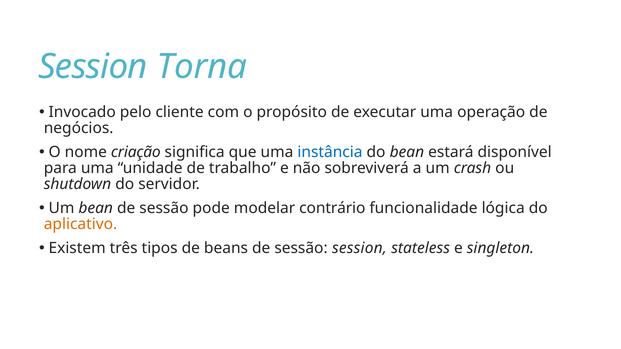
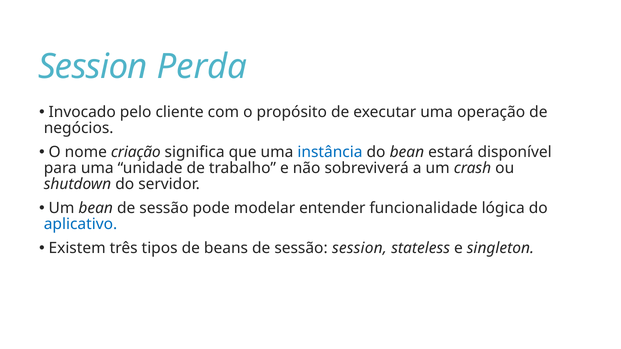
Torna: Torna -> Perda (202, 67)
contrário: contrário -> entender (332, 208)
aplicativo colour: orange -> blue (81, 224)
